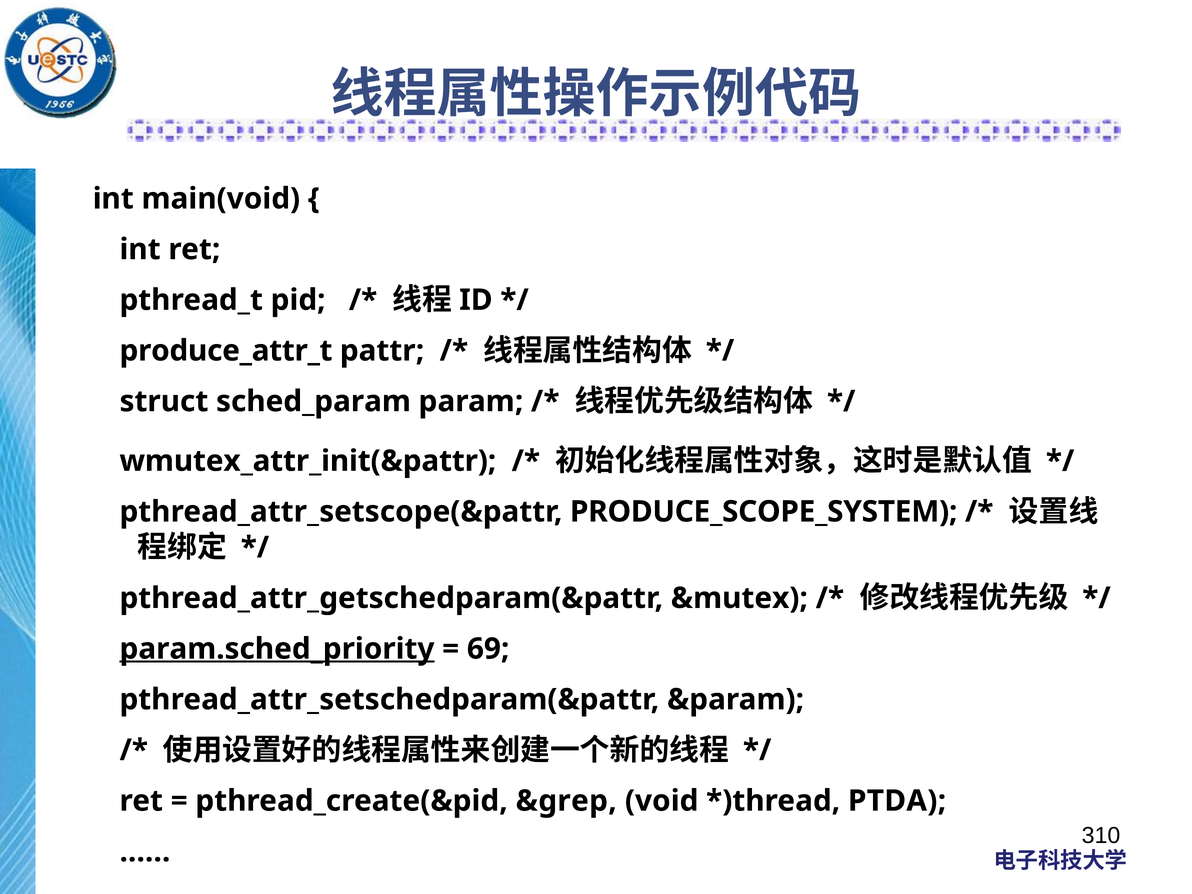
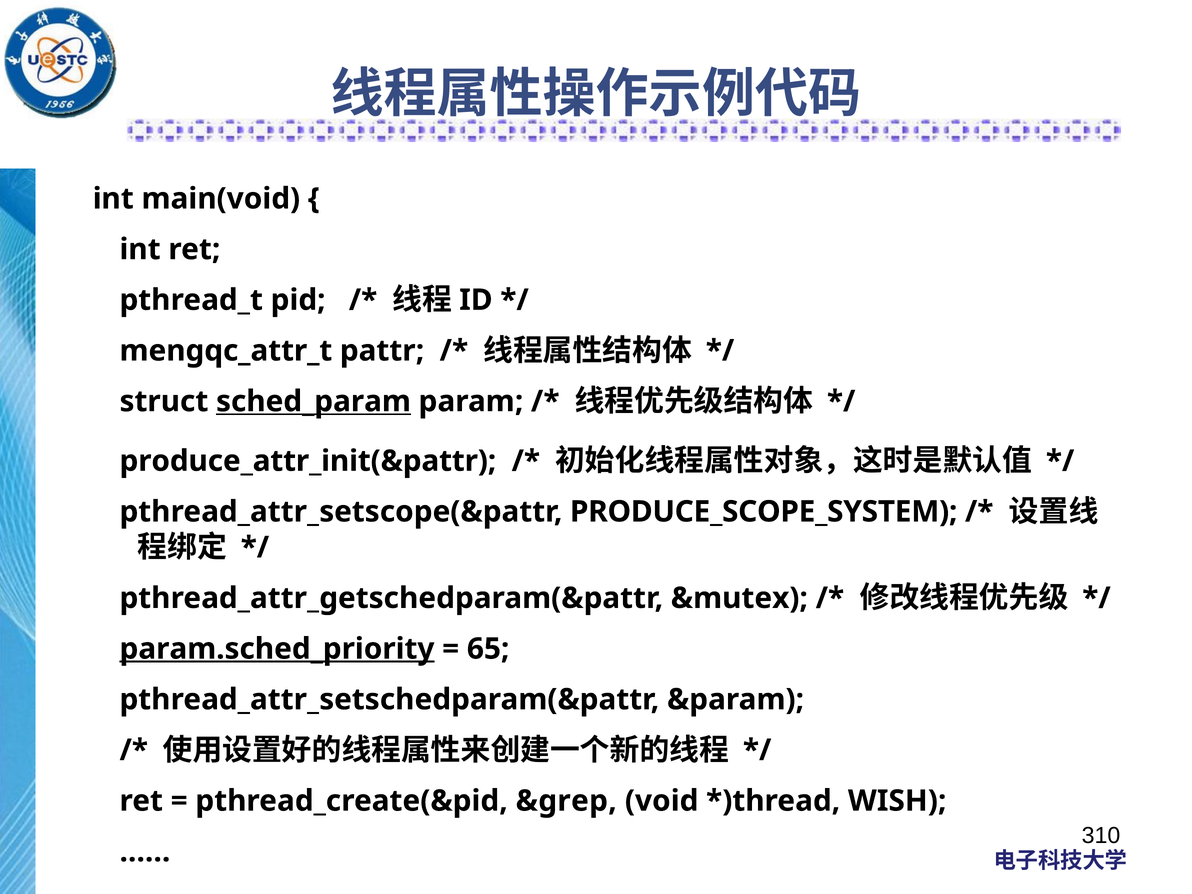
produce_attr_t: produce_attr_t -> mengqc_attr_t (226, 351)
sched_param underline: none -> present (313, 401)
wmutex_attr_init(&pattr: wmutex_attr_init(&pattr -> produce_attr_init(&pattr (308, 461)
69: 69 -> 65 (488, 649)
PTDA: PTDA -> WISH (897, 801)
